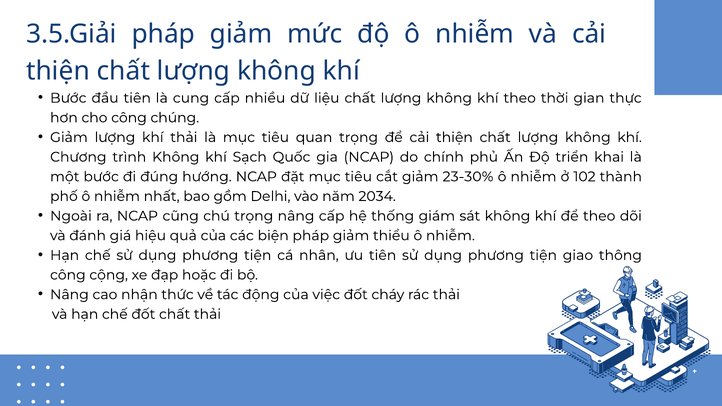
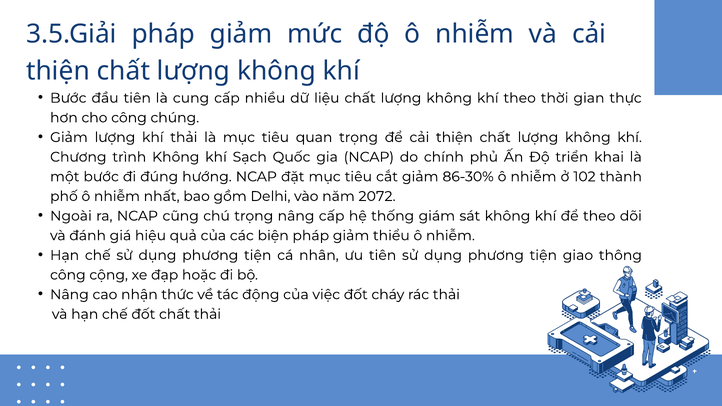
23-30%: 23-30% -> 86-30% (468, 177)
2034: 2034 -> 2072 (377, 196)
